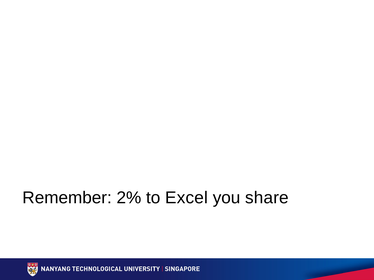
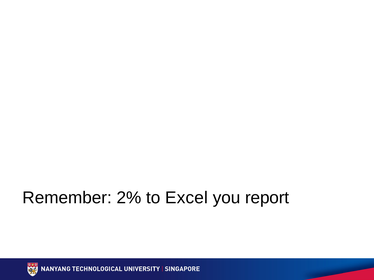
share: share -> report (267, 198)
